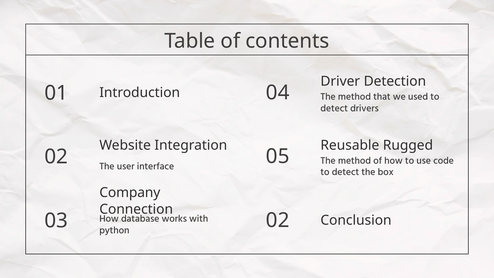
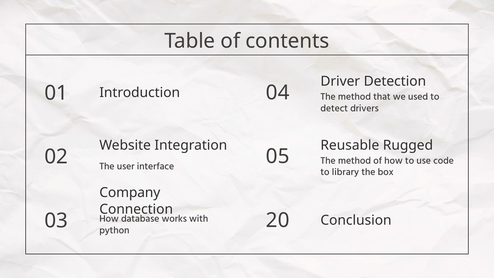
detect: detect -> library (345, 172)
03 02: 02 -> 20 (278, 220)
